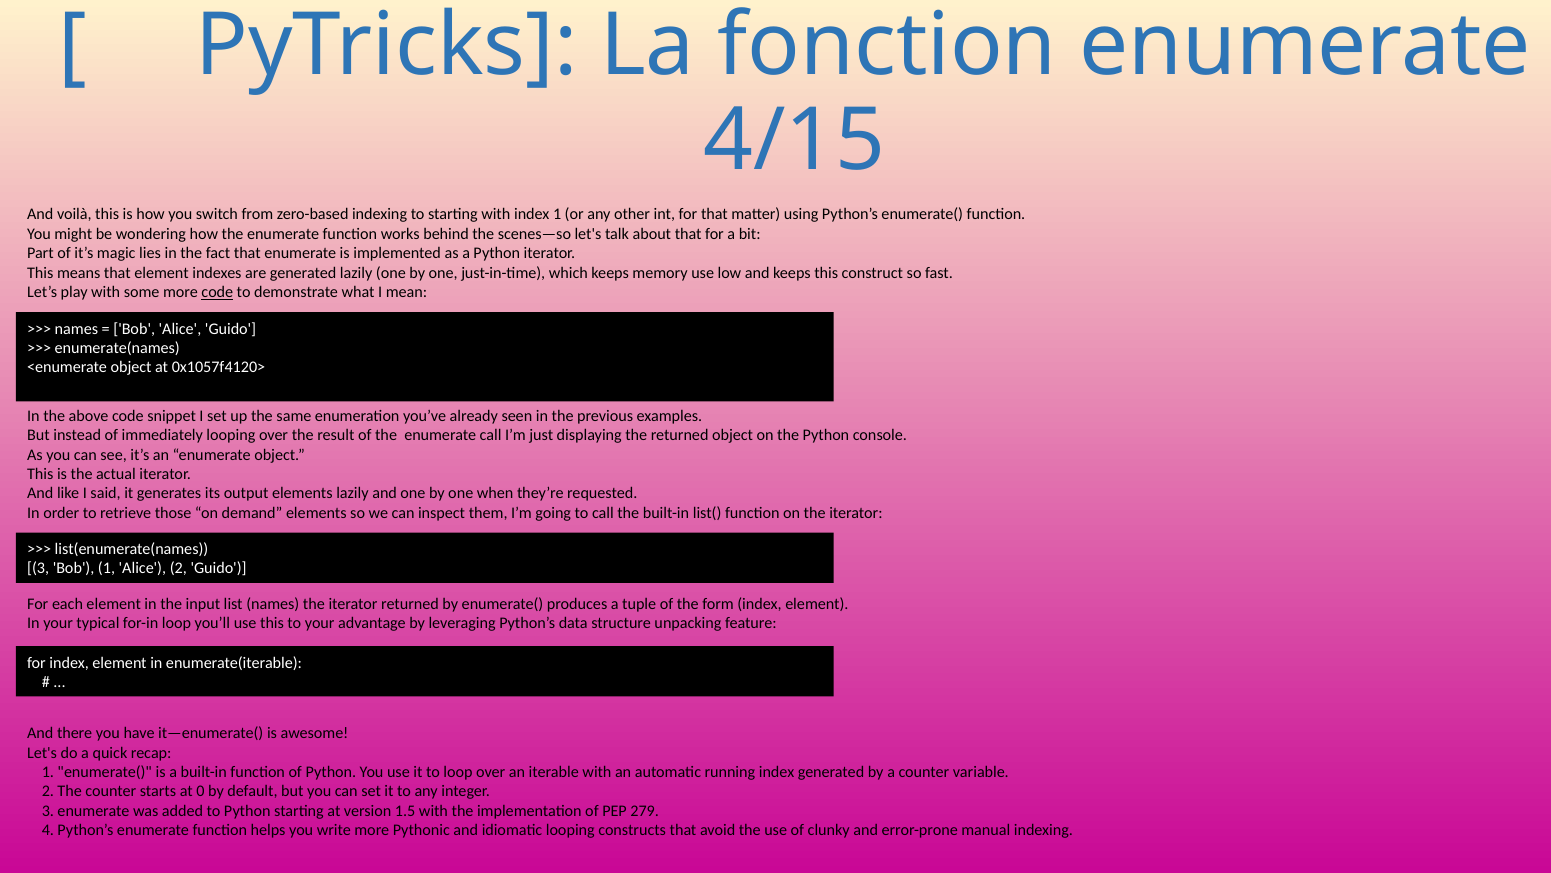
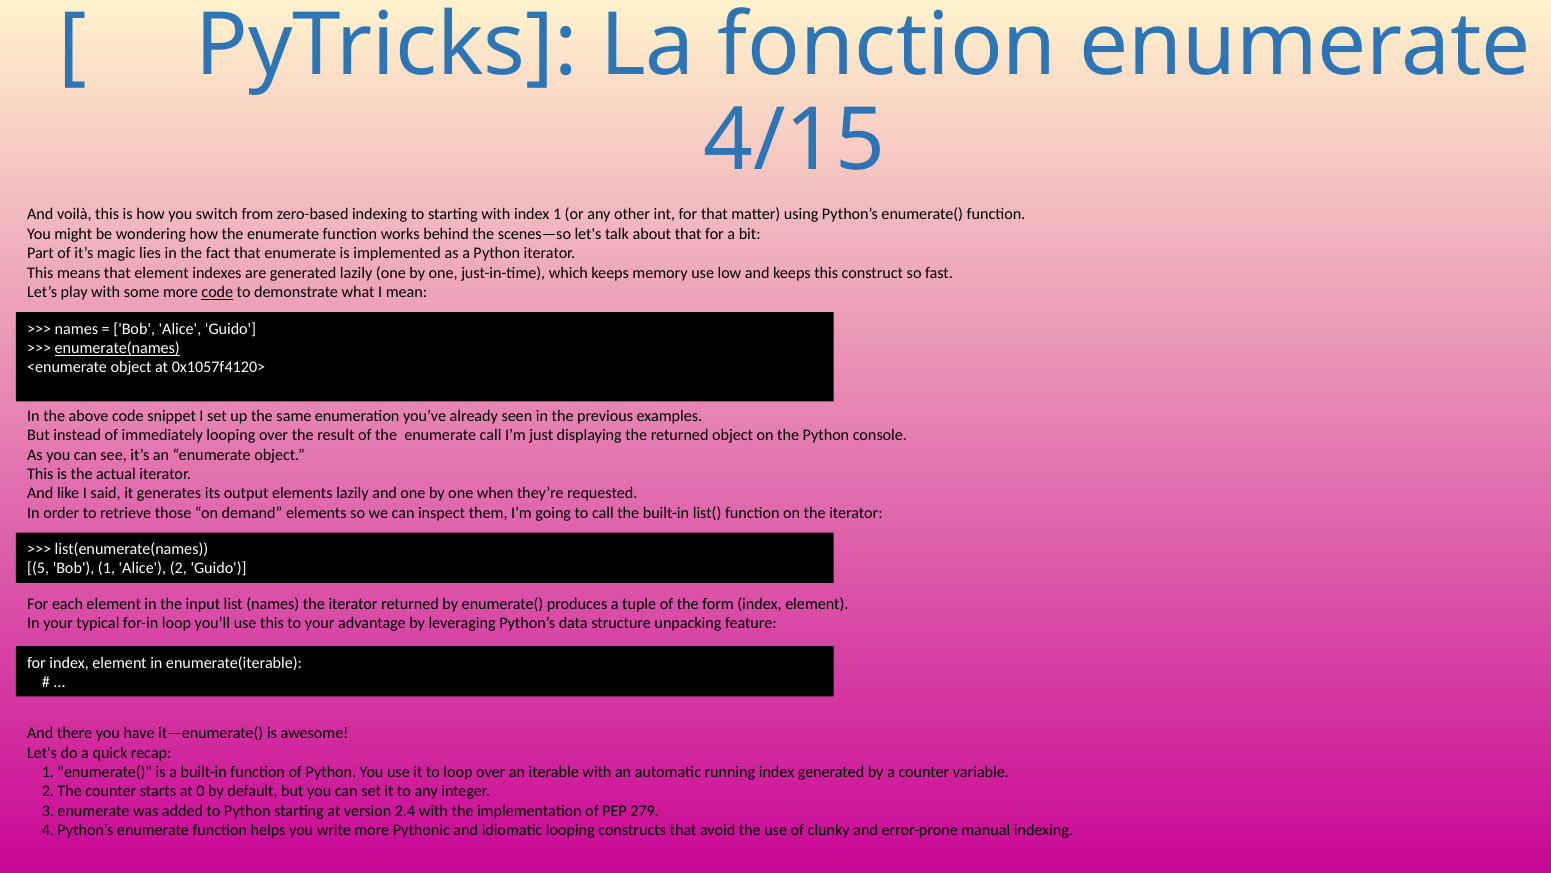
enumerate(names underline: none -> present (117, 348)
3: 3 -> 5 (38, 568)
1.5: 1.5 -> 2.4 (405, 810)
